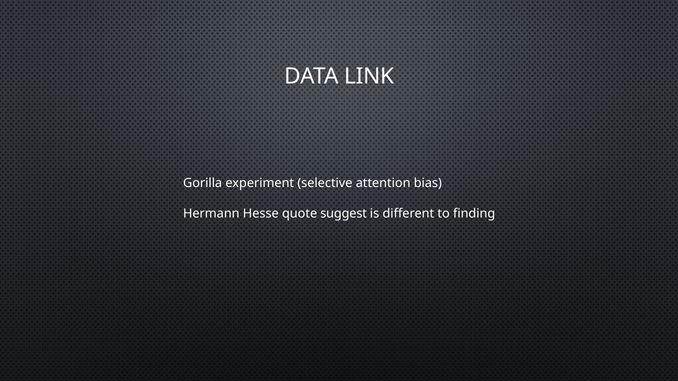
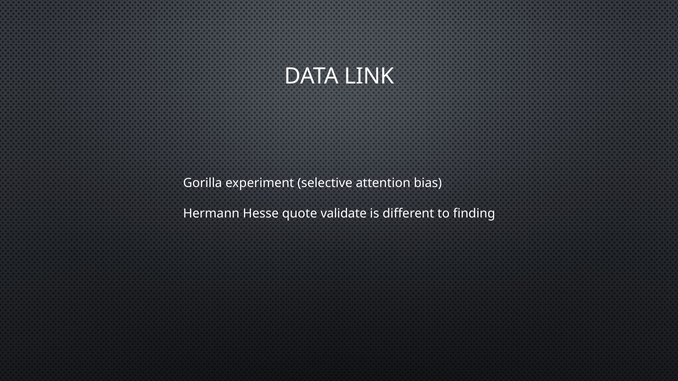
suggest: suggest -> validate (344, 214)
